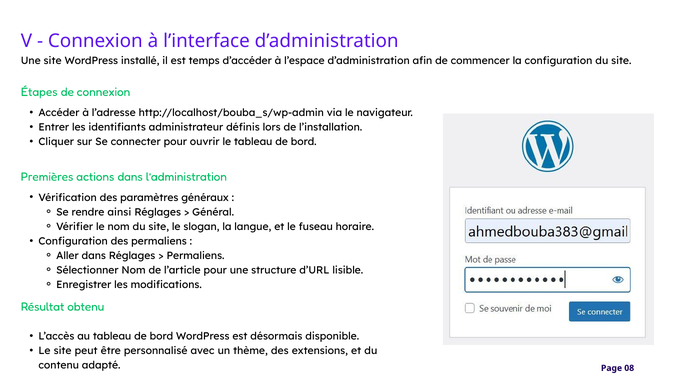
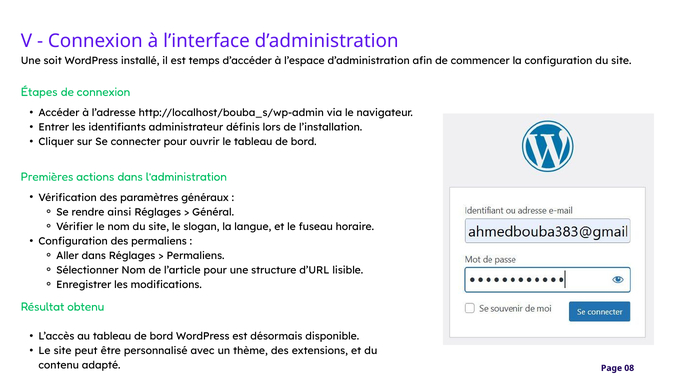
Une site: site -> soit (53, 61)
